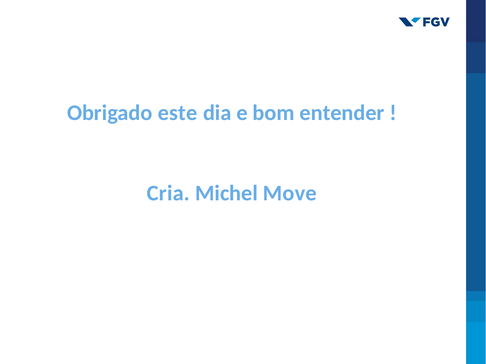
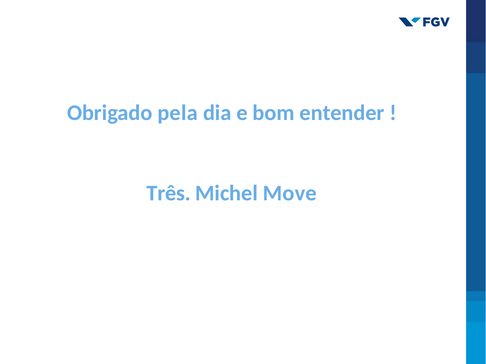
este: este -> pela (178, 113)
Cria: Cria -> Três (169, 193)
